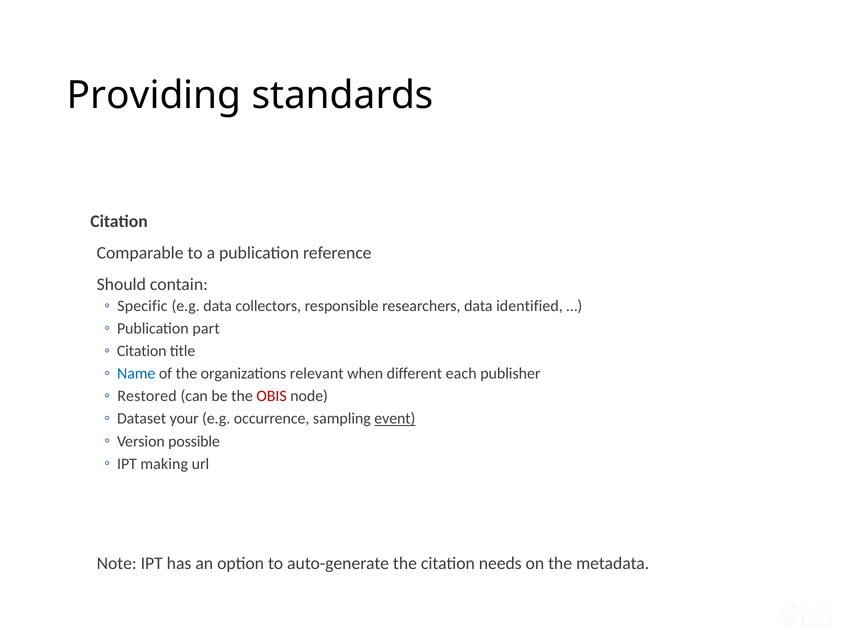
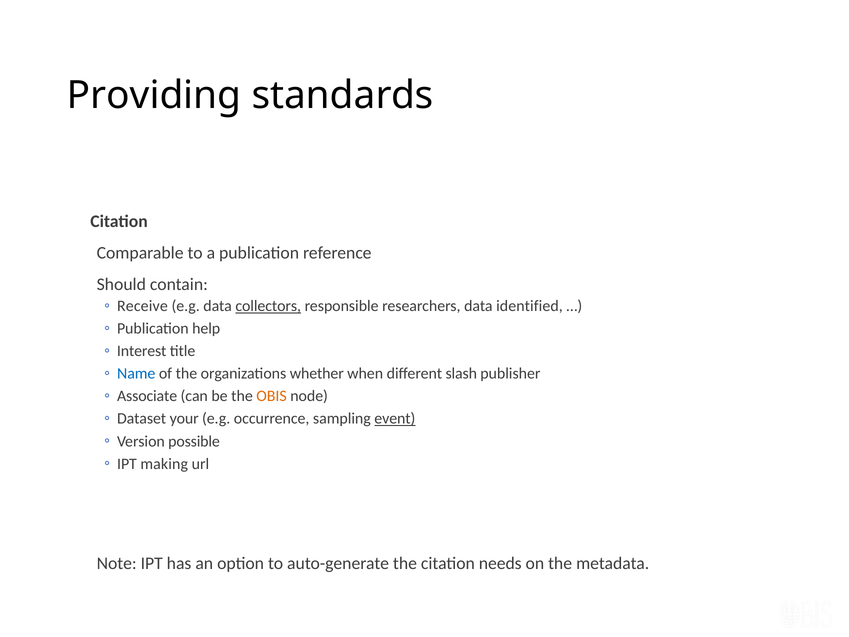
Specific: Specific -> Receive (142, 306)
collectors underline: none -> present (268, 306)
part: part -> help (206, 329)
Citation: Citation -> Interest (142, 351)
relevant: relevant -> whether (317, 374)
each: each -> slash (461, 374)
Restored: Restored -> Associate (147, 396)
OBIS colour: red -> orange (272, 396)
